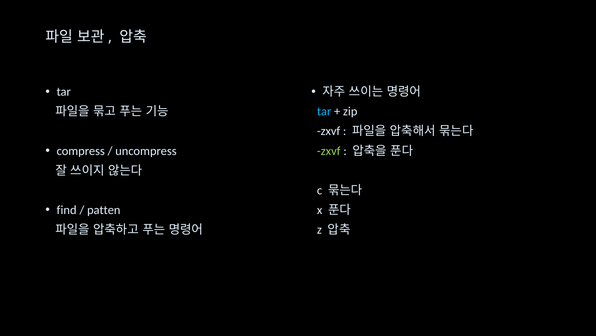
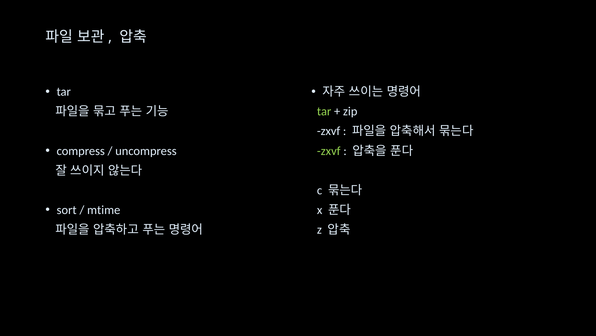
tar colour: light blue -> light green (324, 111)
find: find -> sort (67, 209)
patten: patten -> mtime (104, 209)
